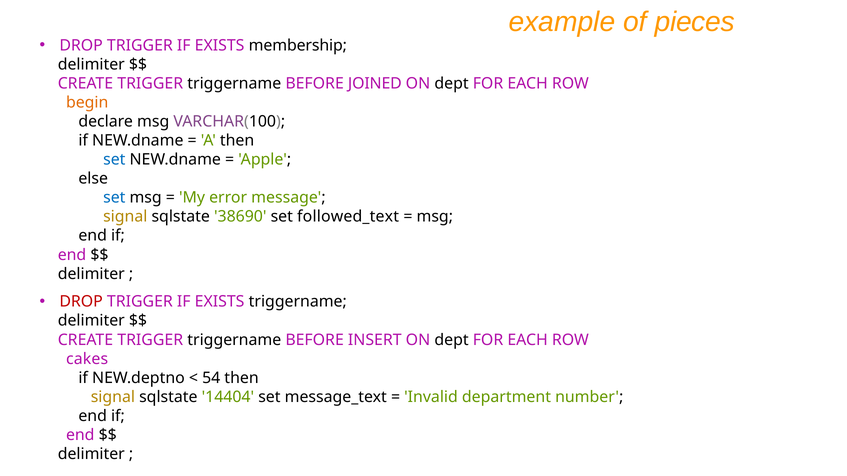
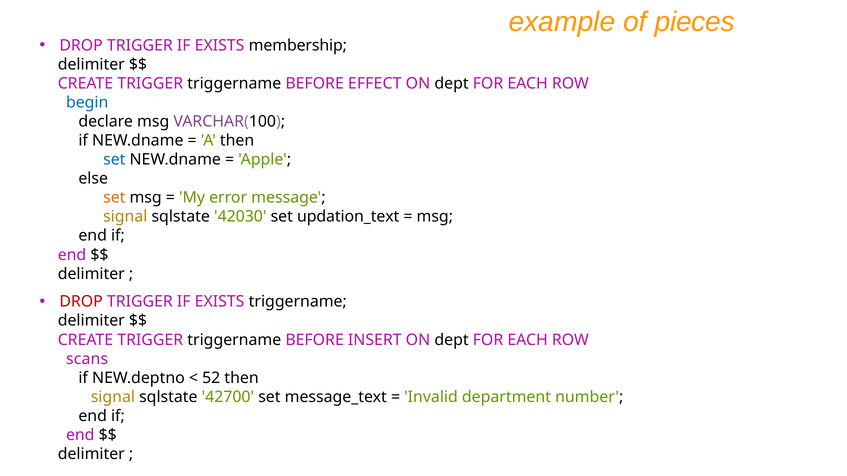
JOINED: JOINED -> EFFECT (375, 84)
begin colour: orange -> blue (87, 103)
set colour: blue -> orange (114, 198)
38690: 38690 -> 42030 (240, 217)
followed_text: followed_text -> updation_text (348, 217)
cakes: cakes -> scans (87, 359)
54: 54 -> 52 (211, 378)
14404: 14404 -> 42700 (228, 397)
